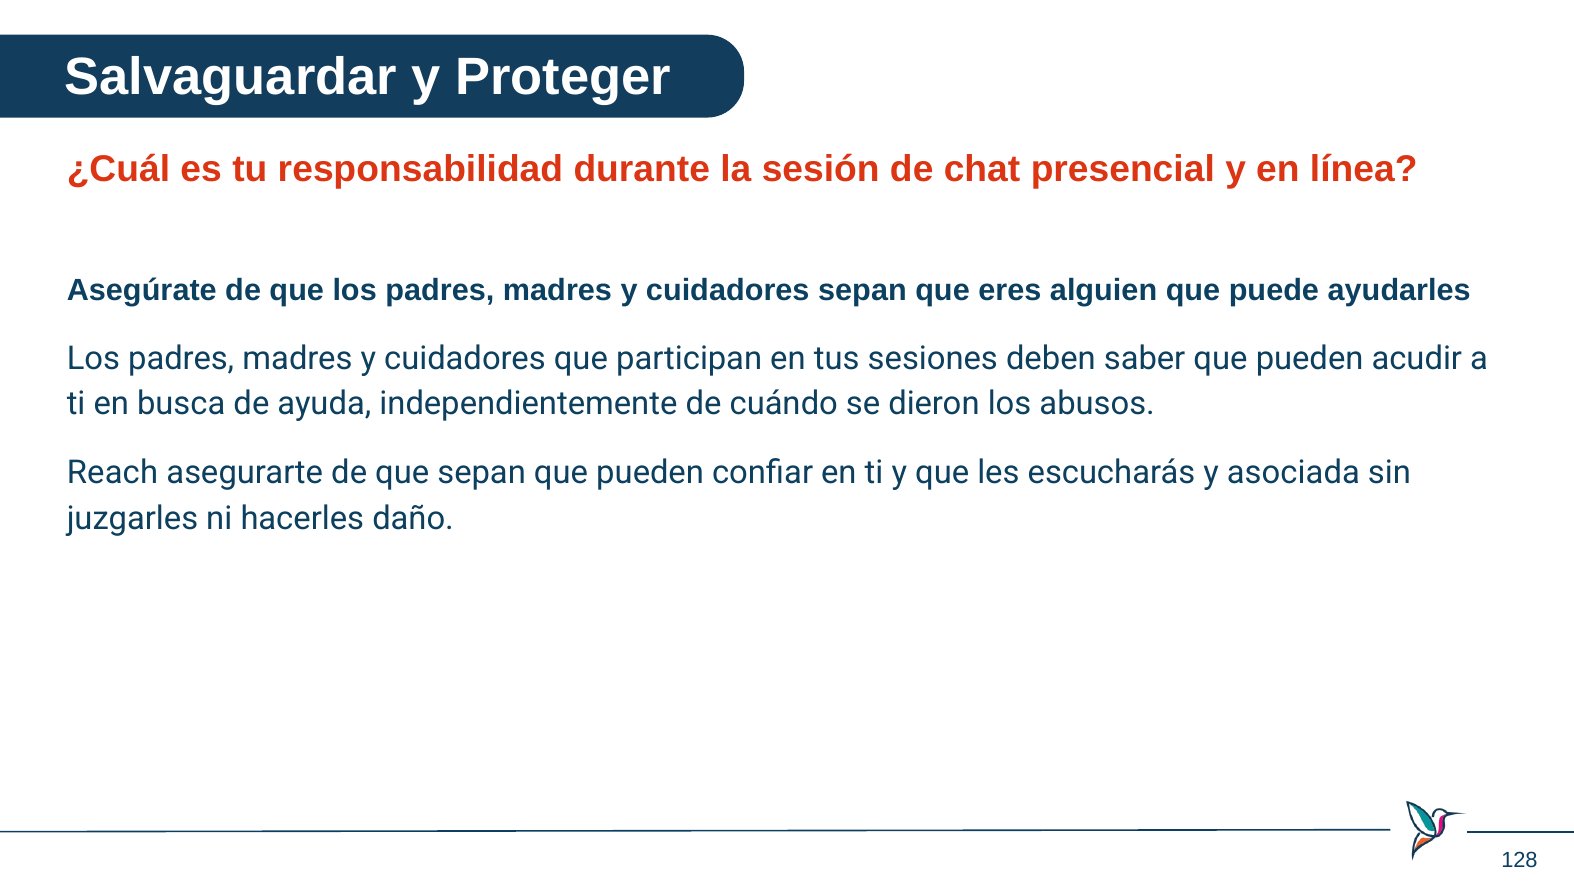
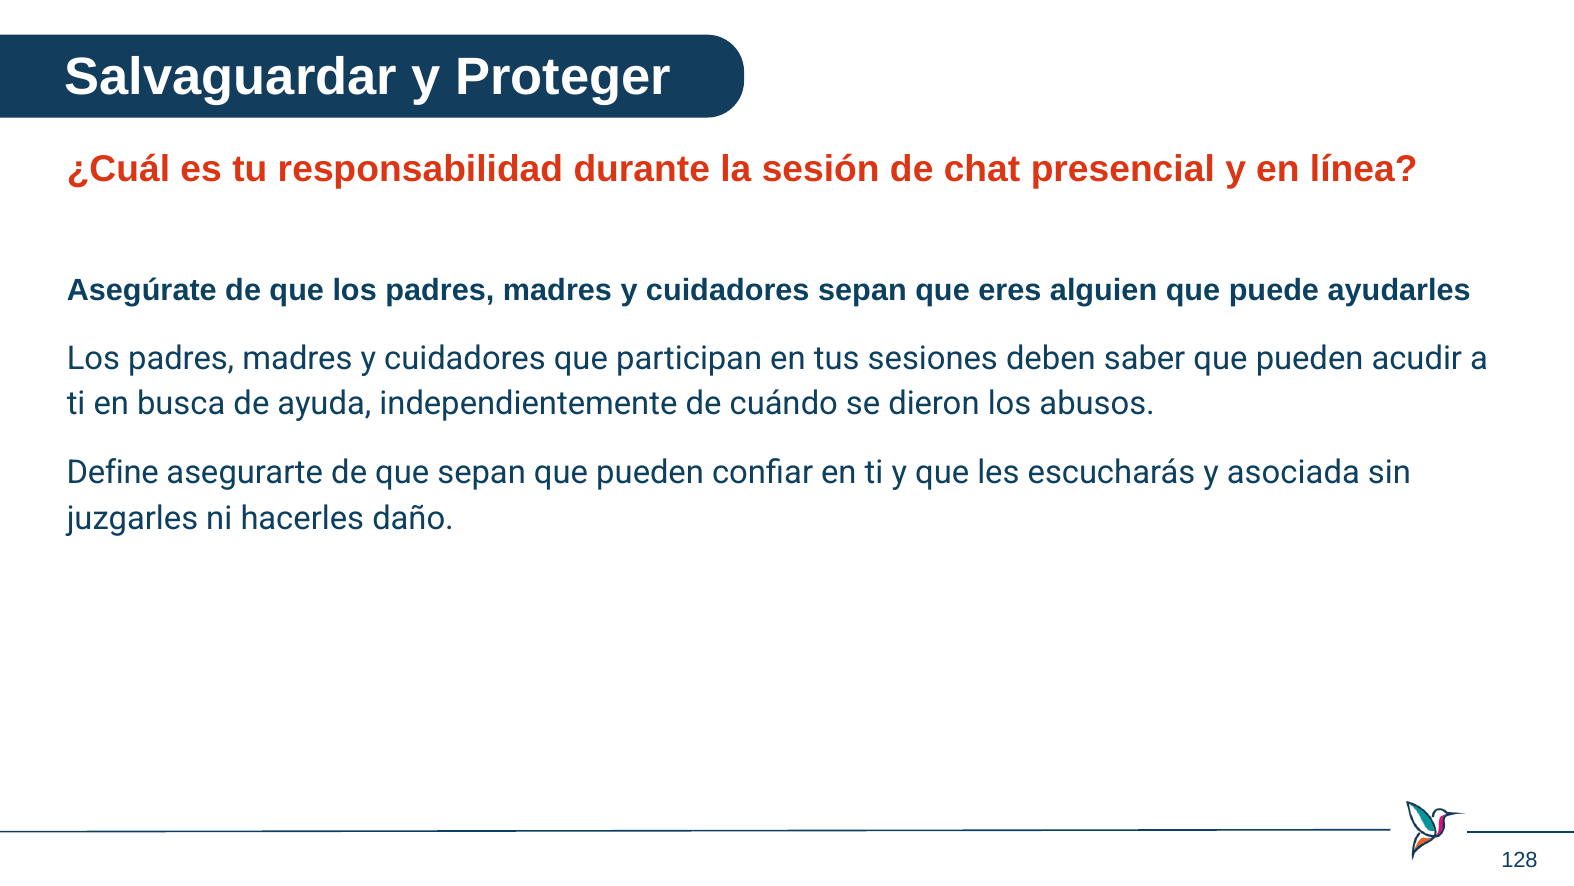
Reach: Reach -> Define (113, 473)
